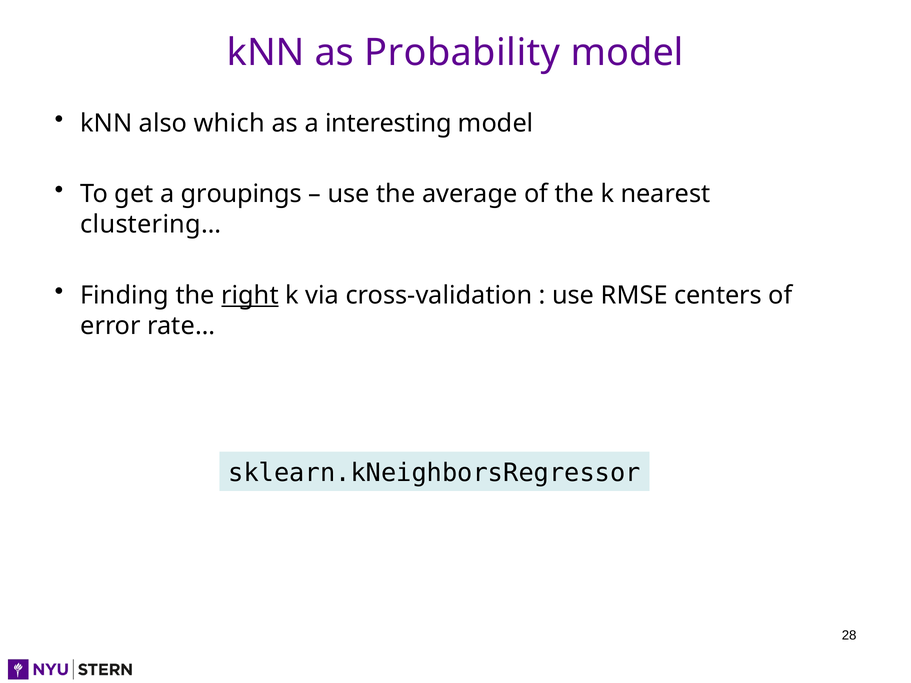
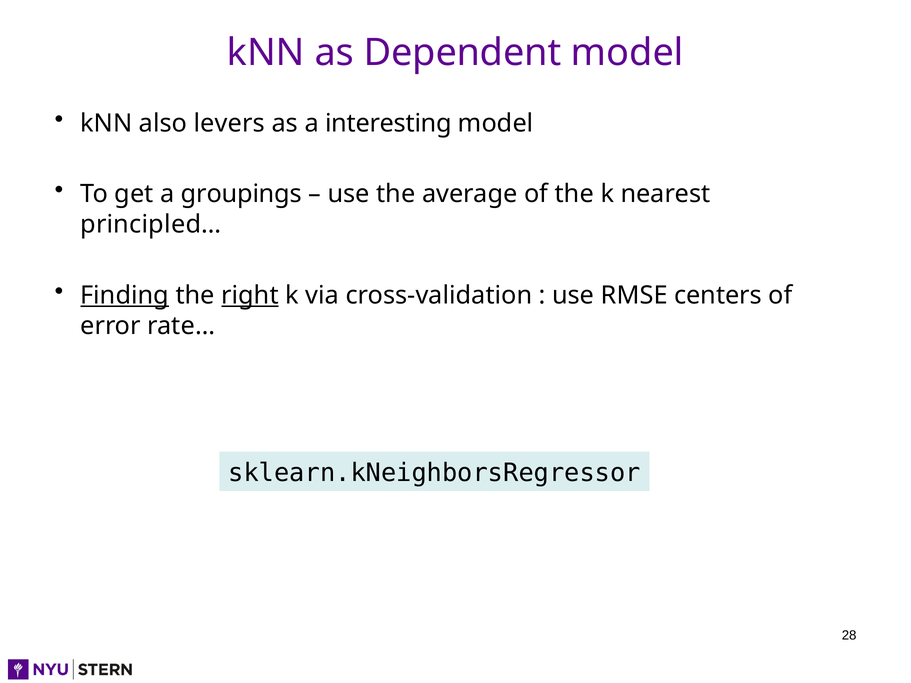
Probability: Probability -> Dependent (463, 53)
which: which -> levers (229, 123)
clustering…: clustering… -> principled… (151, 225)
Finding underline: none -> present (125, 295)
